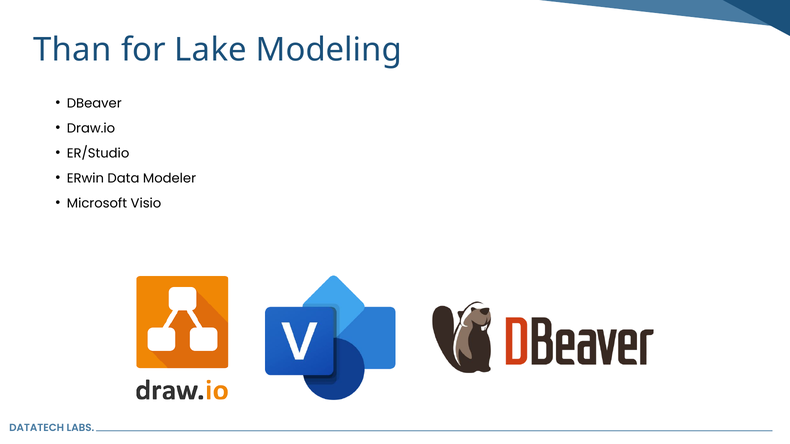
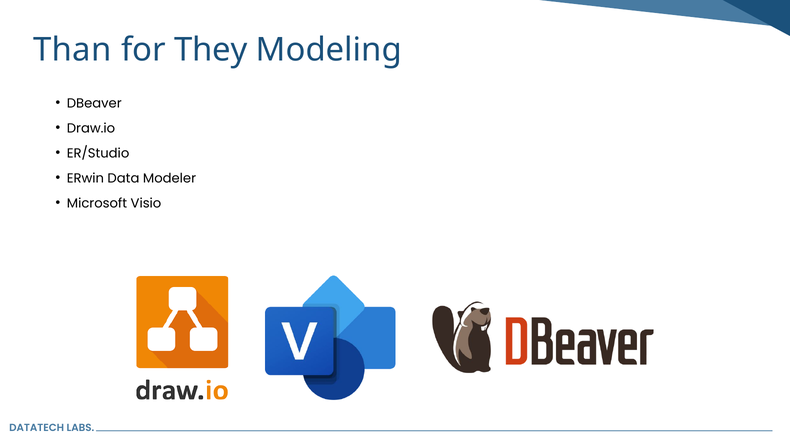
Lake: Lake -> They (211, 50)
